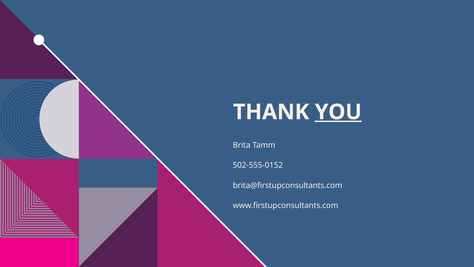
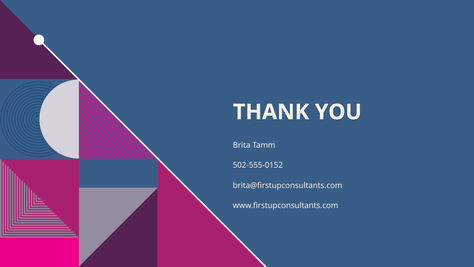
YOU underline: present -> none (338, 112)
